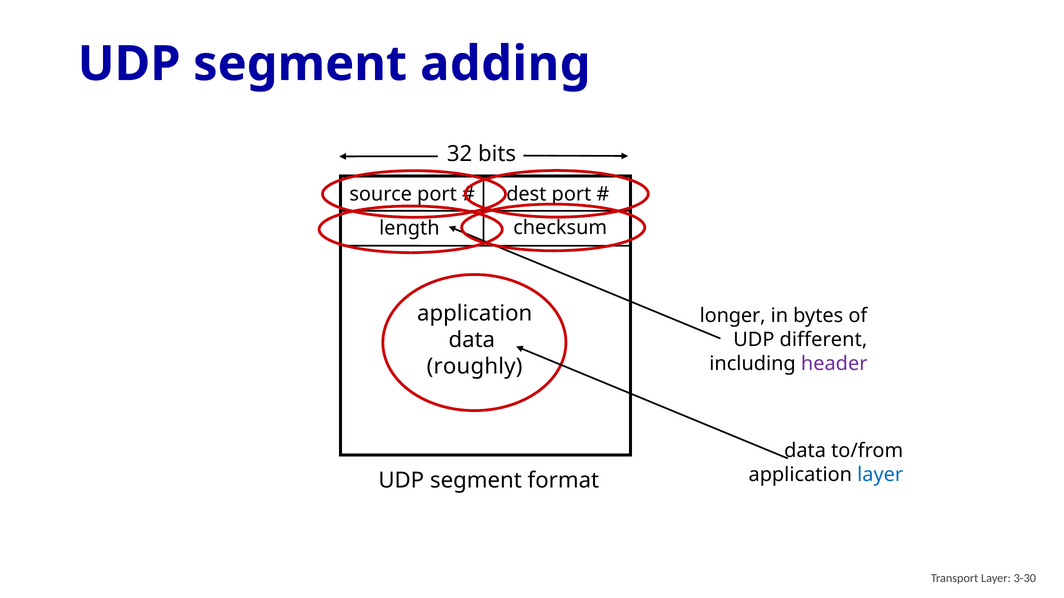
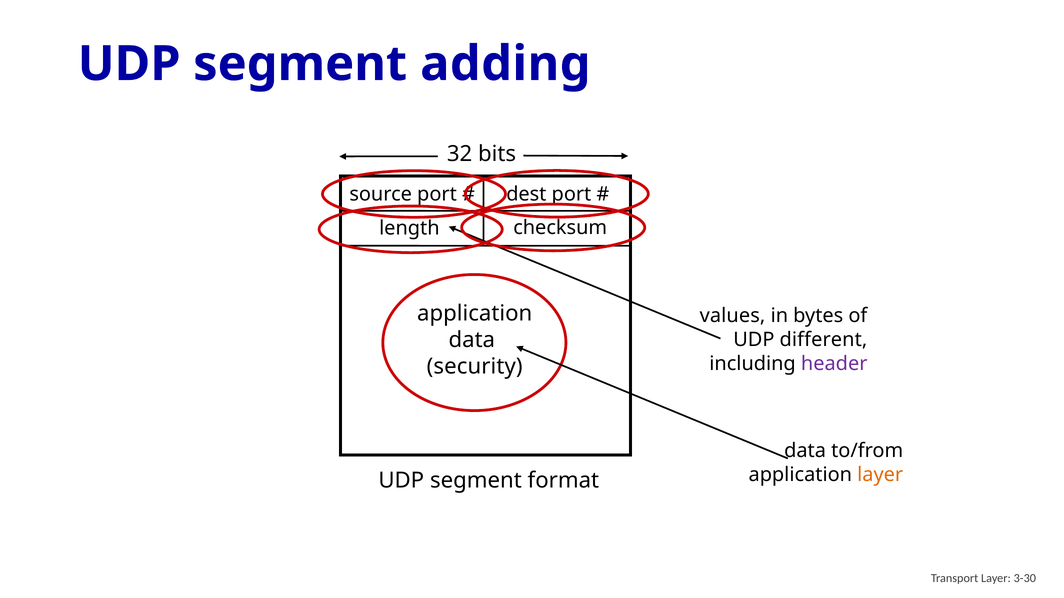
longer: longer -> values (732, 316)
roughly: roughly -> security (475, 367)
layer colour: blue -> orange (880, 475)
